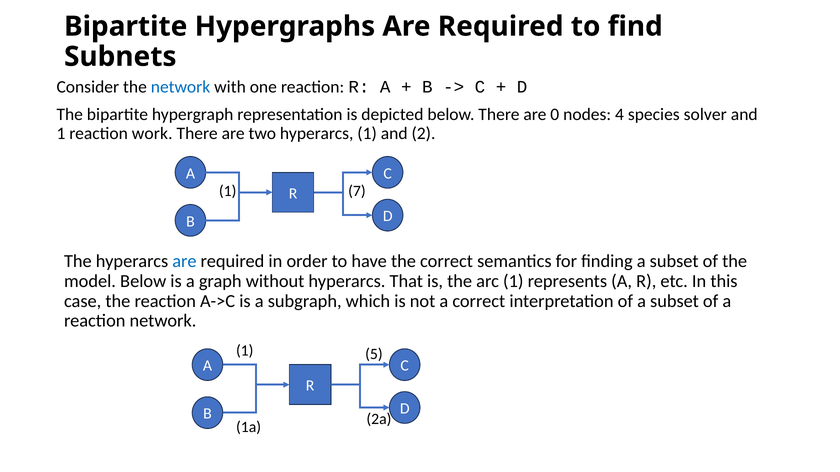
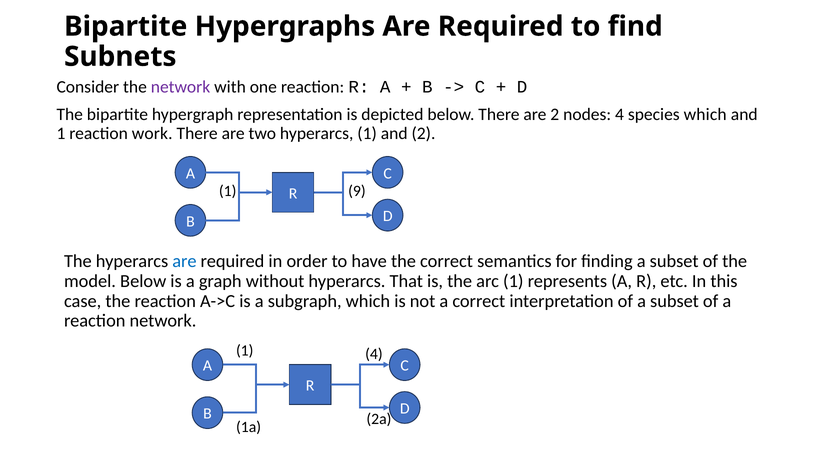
network colour: blue -> purple (181, 87)
are 0: 0 -> 2 (555, 115)
species solver: solver -> which (705, 115)
7: 7 -> 9 (357, 191)
1 5: 5 -> 4 (374, 354)
